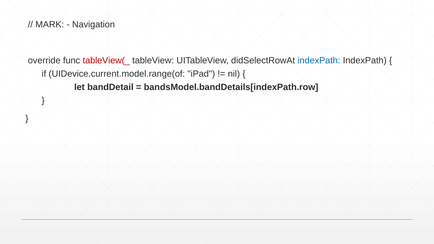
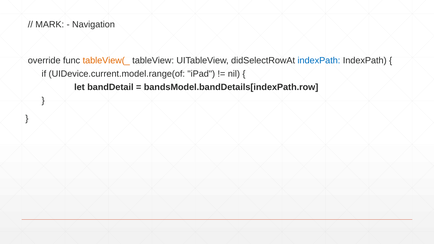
tableView(_ colour: red -> orange (106, 61)
